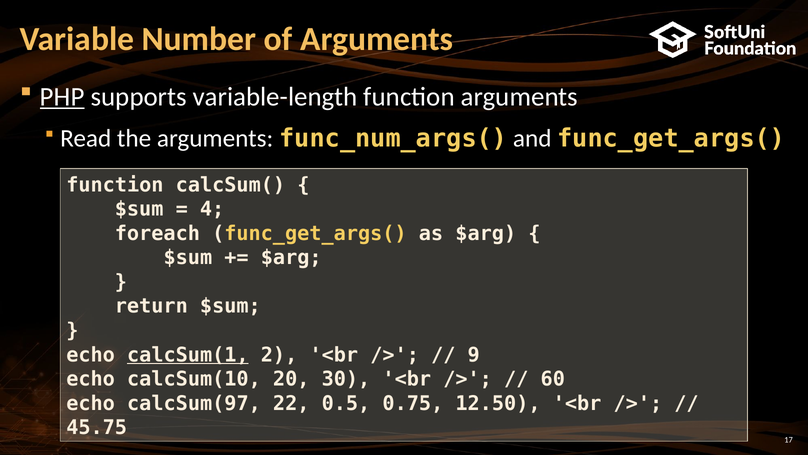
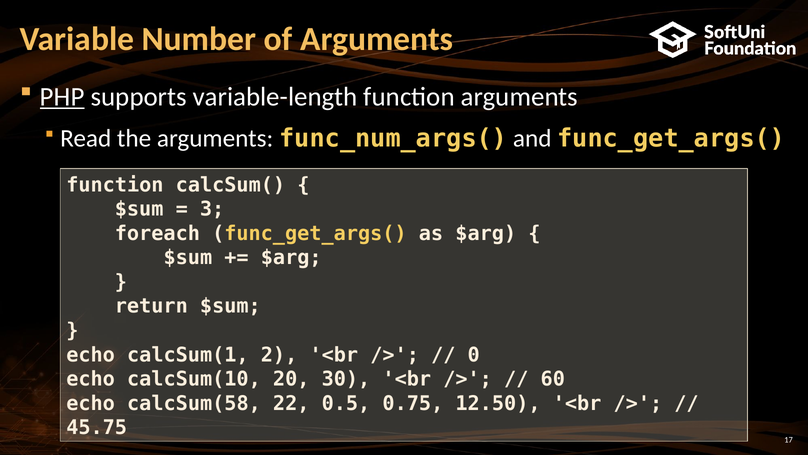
4: 4 -> 3 (212, 209)
calcSum(1 underline: present -> none (188, 355)
9: 9 -> 0 (474, 355)
calcSum(97: calcSum(97 -> calcSum(58 (194, 403)
